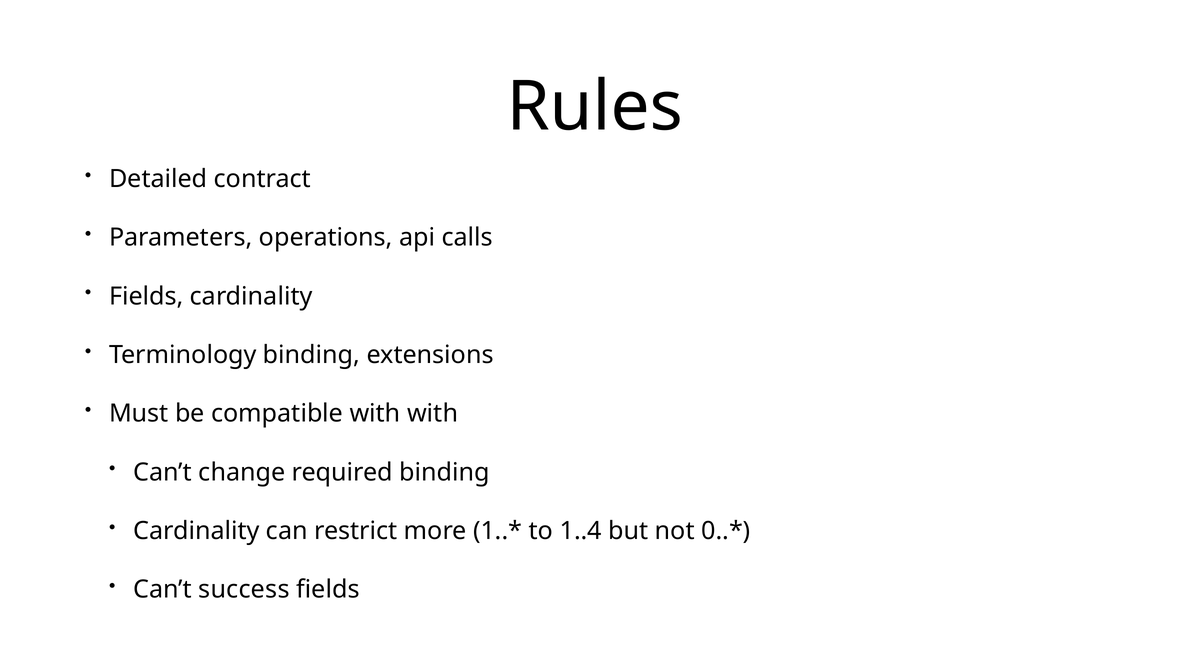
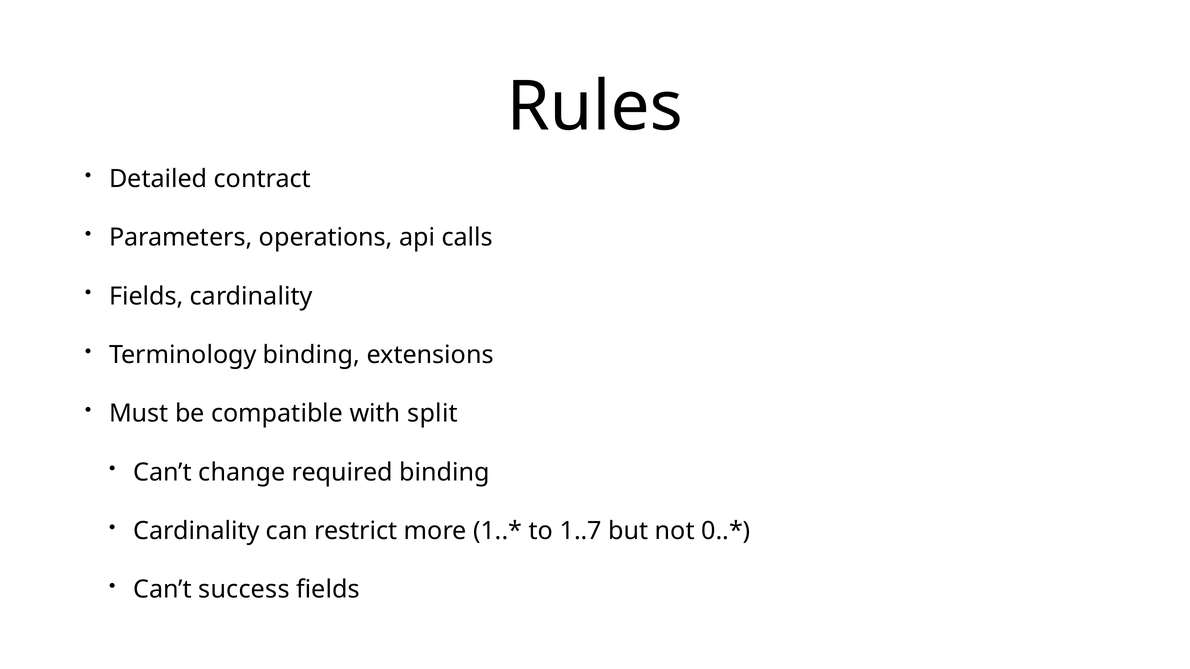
with with: with -> split (433, 414)
1..4: 1..4 -> 1..7 (581, 531)
